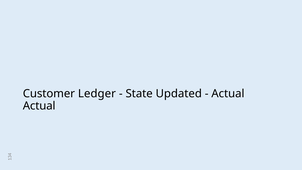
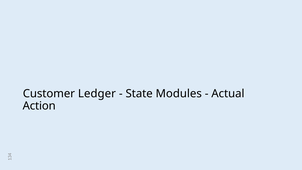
Updated: Updated -> Modules (179, 93)
Actual: Actual -> Action (39, 106)
